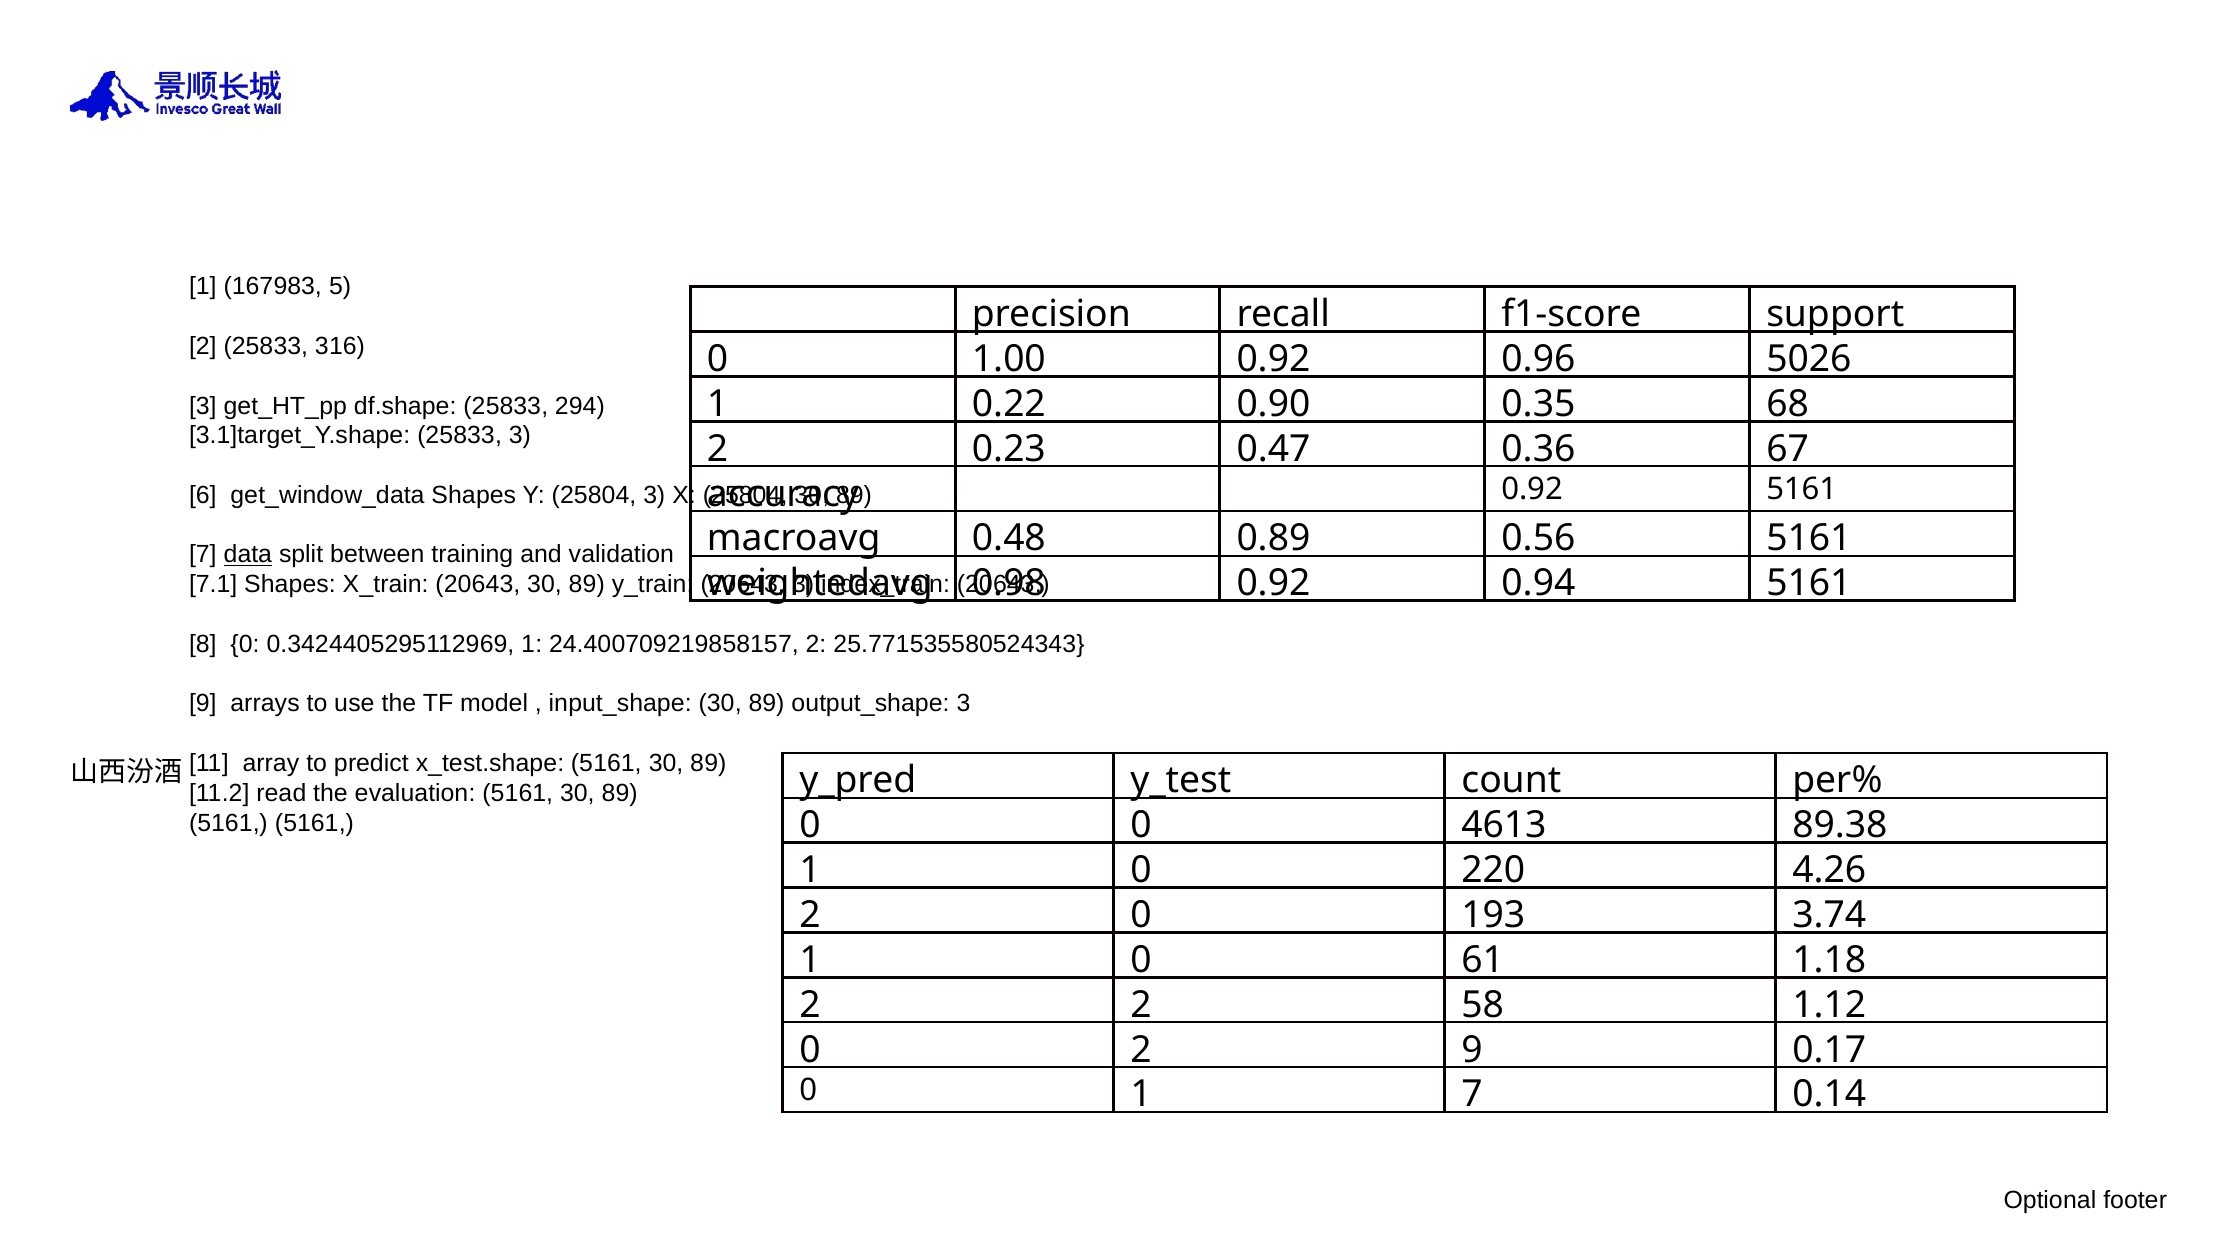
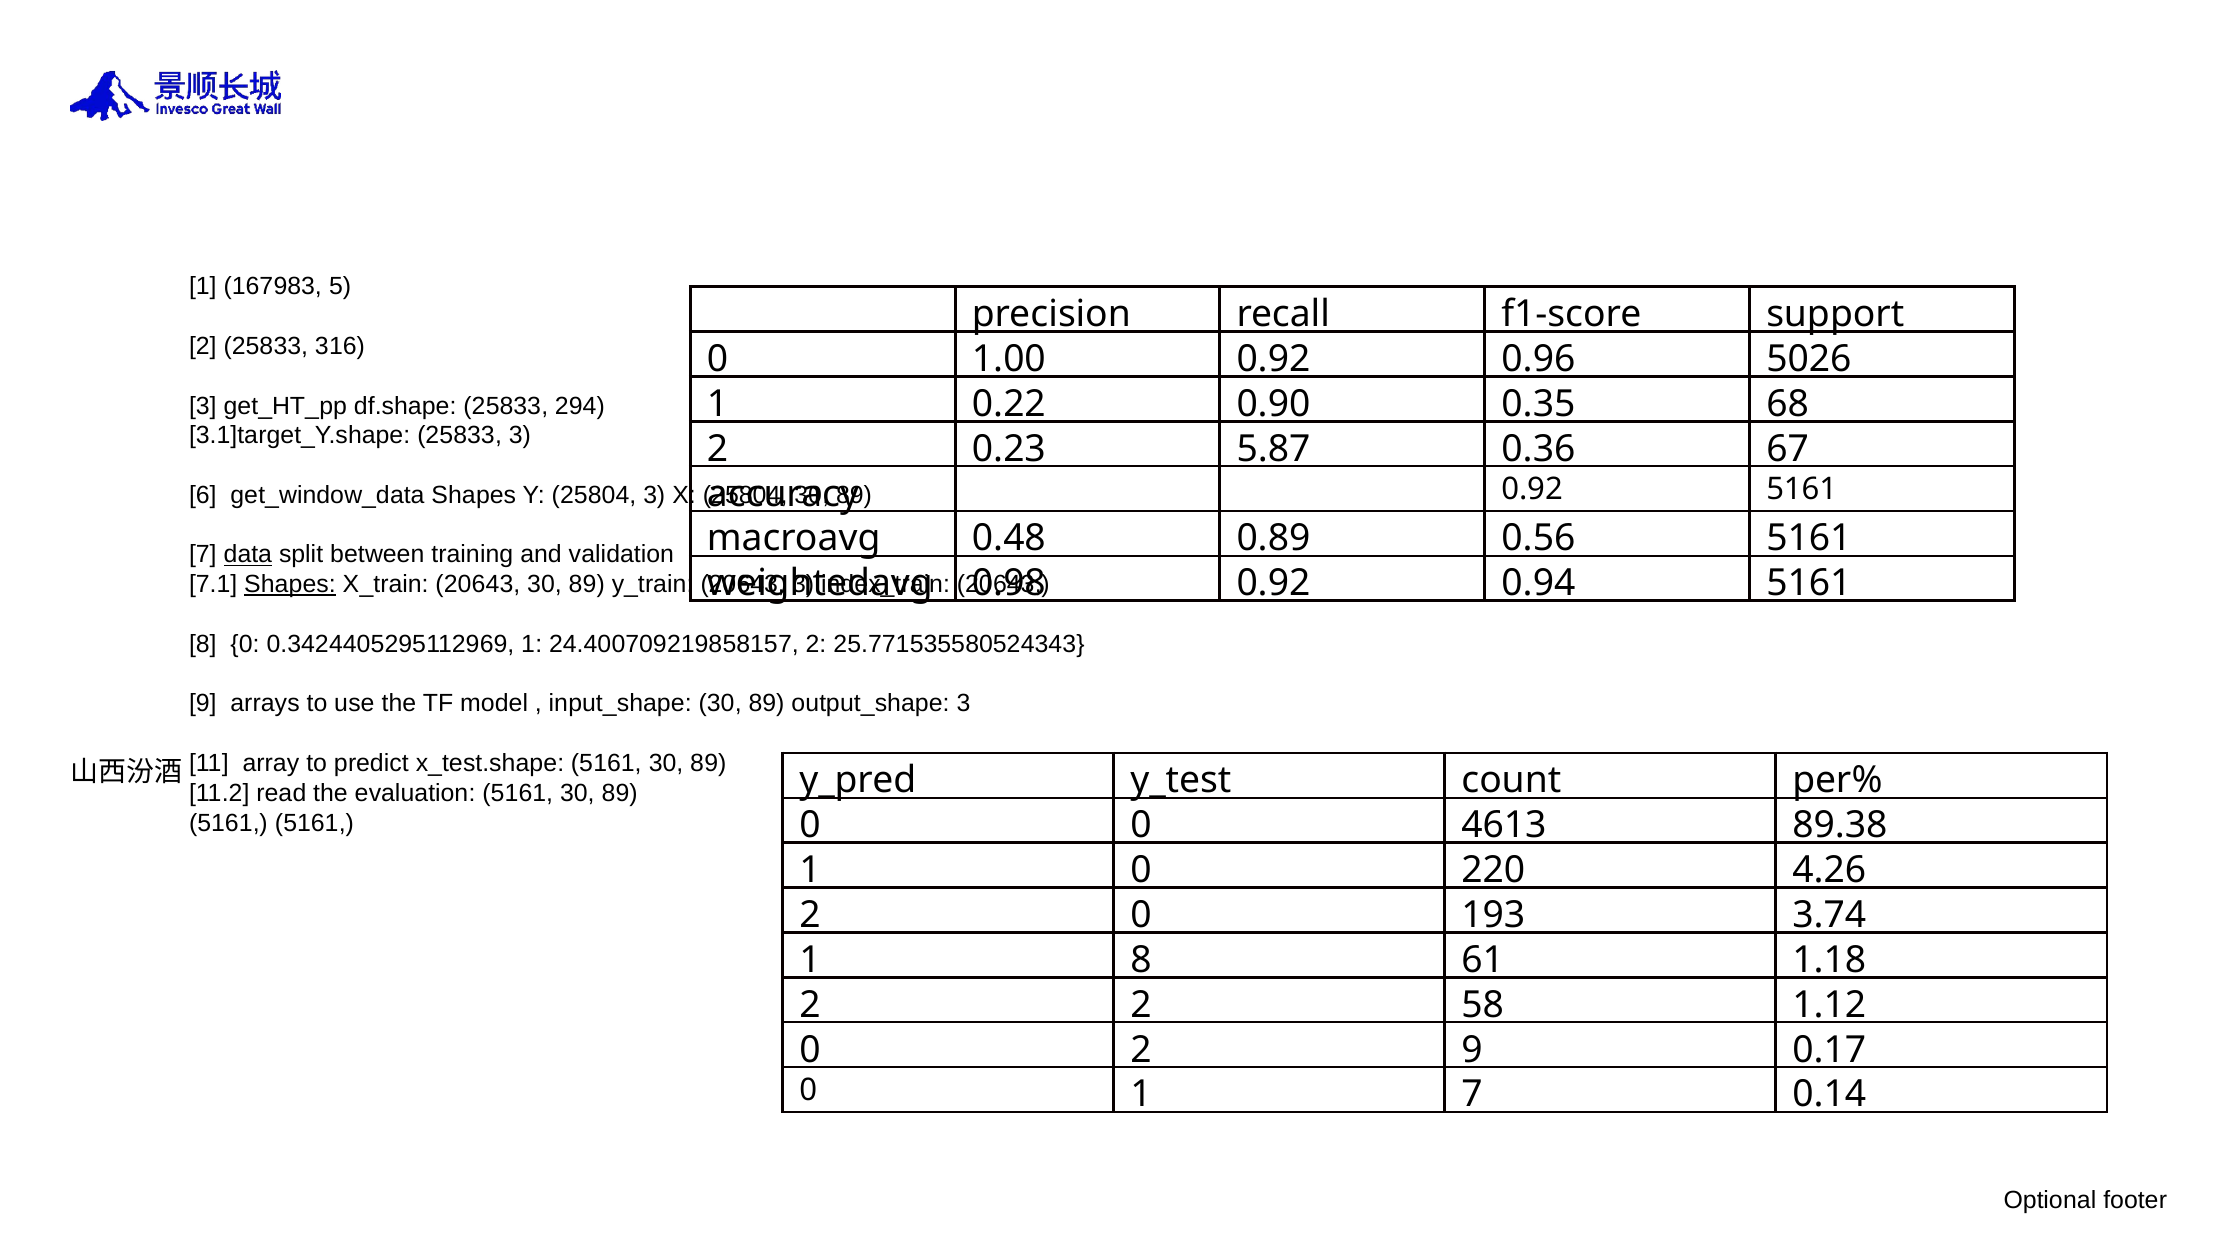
0.47: 0.47 -> 5.87 (1273, 449)
Shapes underline: none -> present (290, 585)
0: 0 -> 8 (1141, 960)
